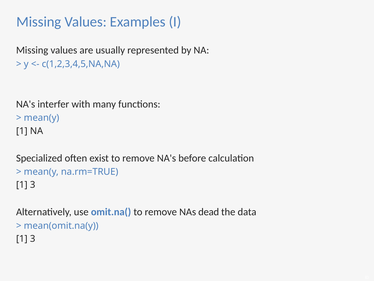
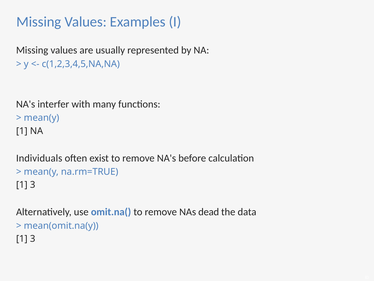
Specialized: Specialized -> Individuals (39, 158)
